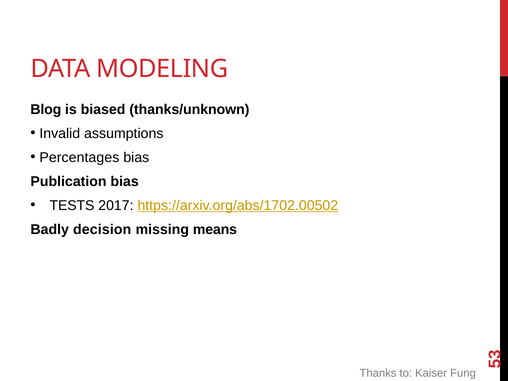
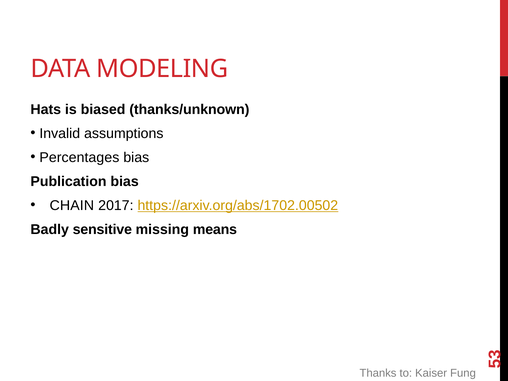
Blog: Blog -> Hats (46, 109)
TESTS: TESTS -> CHAIN (72, 205)
decision: decision -> sensitive (102, 229)
